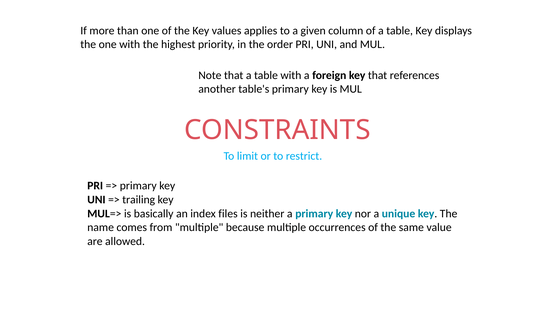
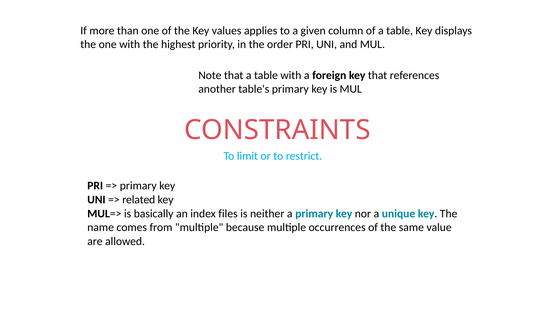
trailing: trailing -> related (139, 200)
